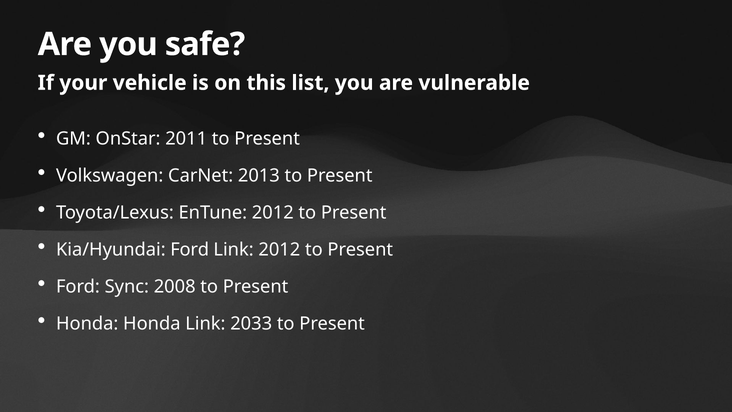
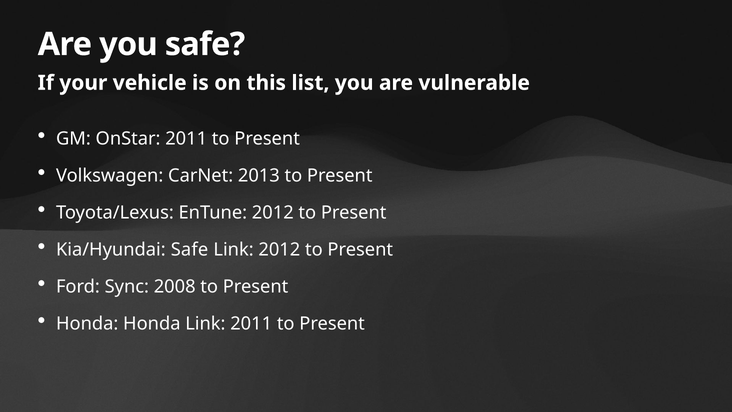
Kia/Hyundai Ford: Ford -> Safe (189, 250)
Link 2033: 2033 -> 2011 (251, 323)
